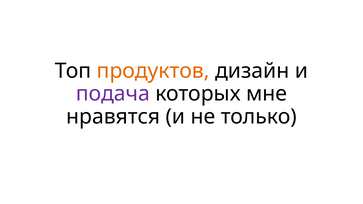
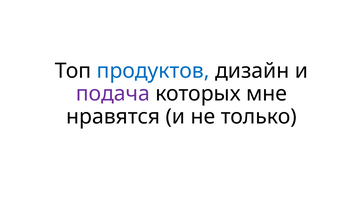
продуктов colour: orange -> blue (153, 71)
